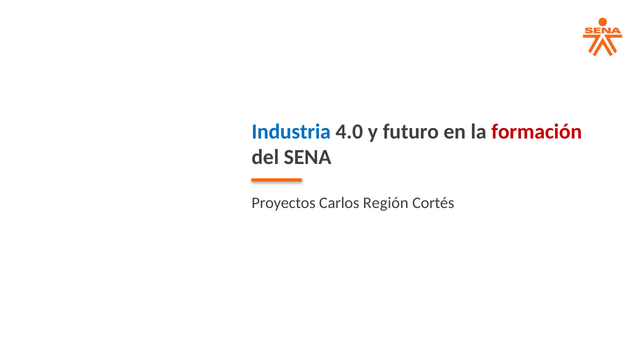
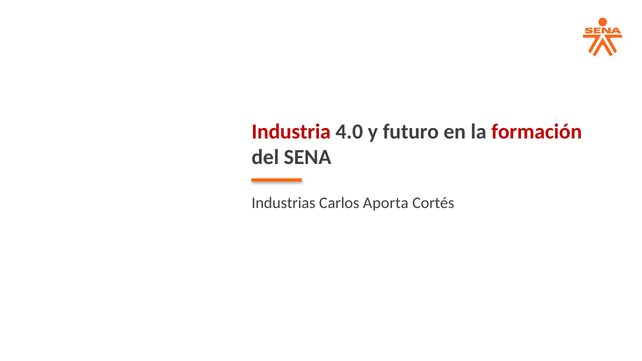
Industria colour: blue -> red (291, 132)
Proyectos: Proyectos -> Industrias (284, 203)
Región: Región -> Aporta (386, 203)
